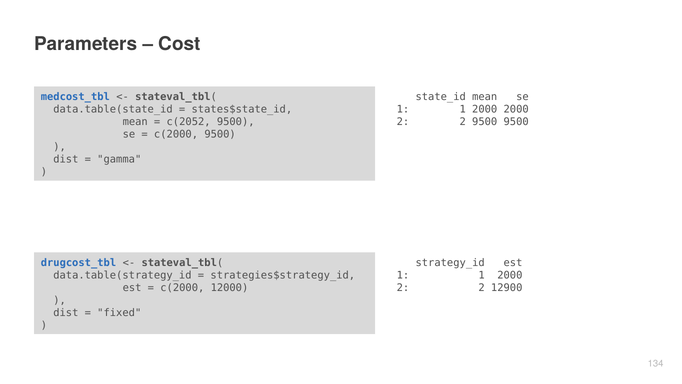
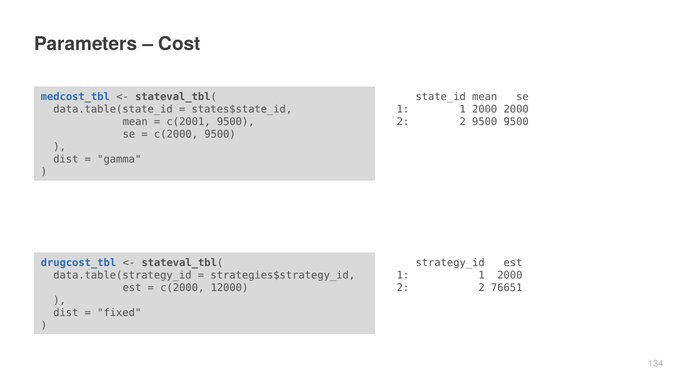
c(2052: c(2052 -> c(2001 (189, 122)
12900: 12900 -> 76651 (507, 287)
